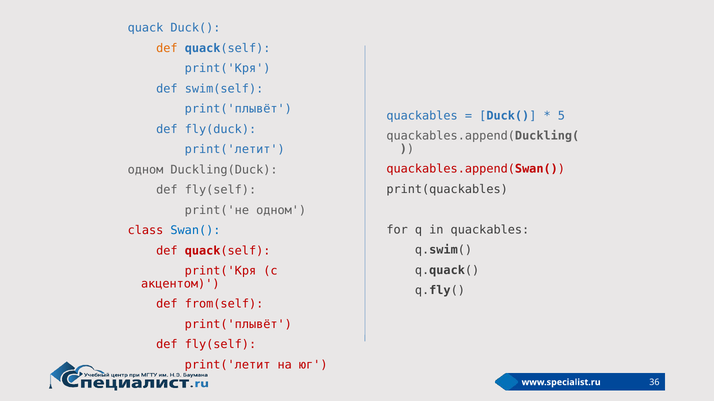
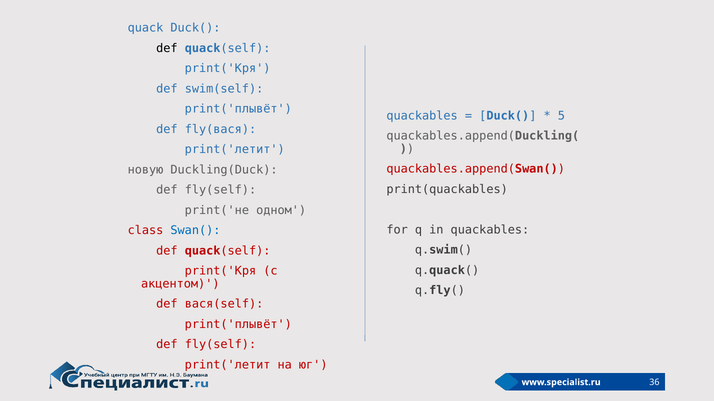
def colour: orange -> black (167, 48)
fly(duck: fly(duck -> fly(вася (220, 129)
одном: одном -> новую (145, 170)
from(self: from(self -> вася(self (224, 305)
